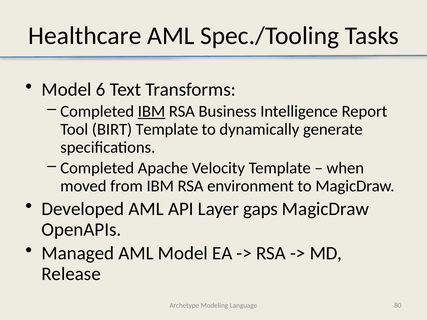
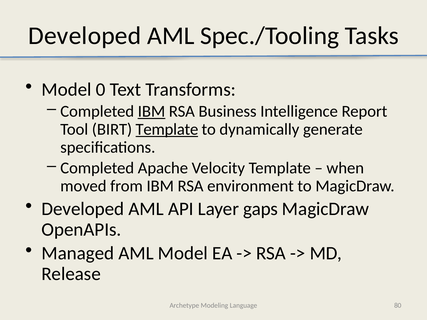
Healthcare: Healthcare -> Developed (85, 36)
6: 6 -> 0 (101, 90)
Template underline: none -> present (167, 129)
